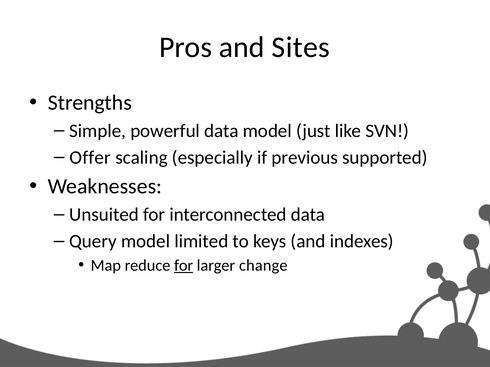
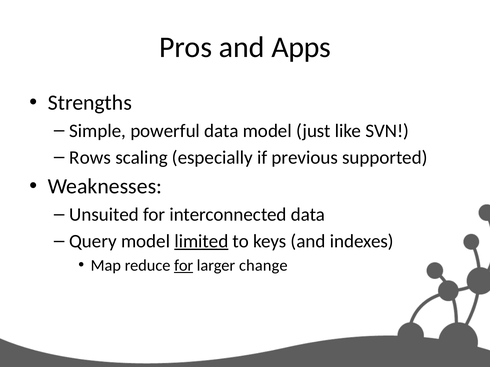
Sites: Sites -> Apps (301, 47)
Offer: Offer -> Rows (90, 158)
limited underline: none -> present (201, 242)
